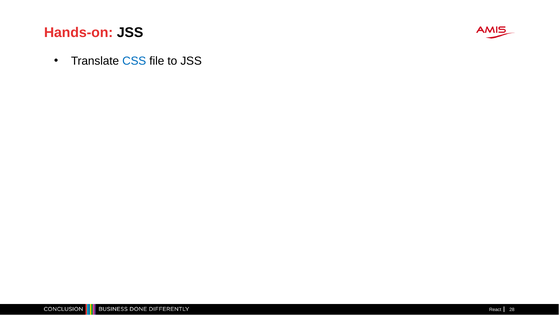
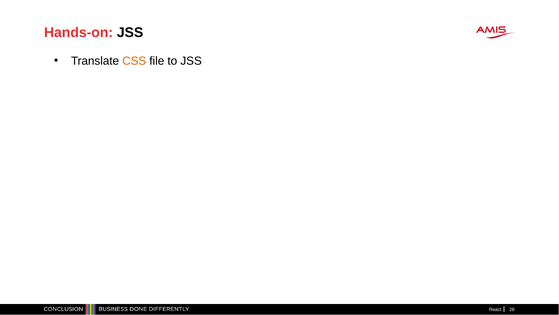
CSS colour: blue -> orange (134, 61)
